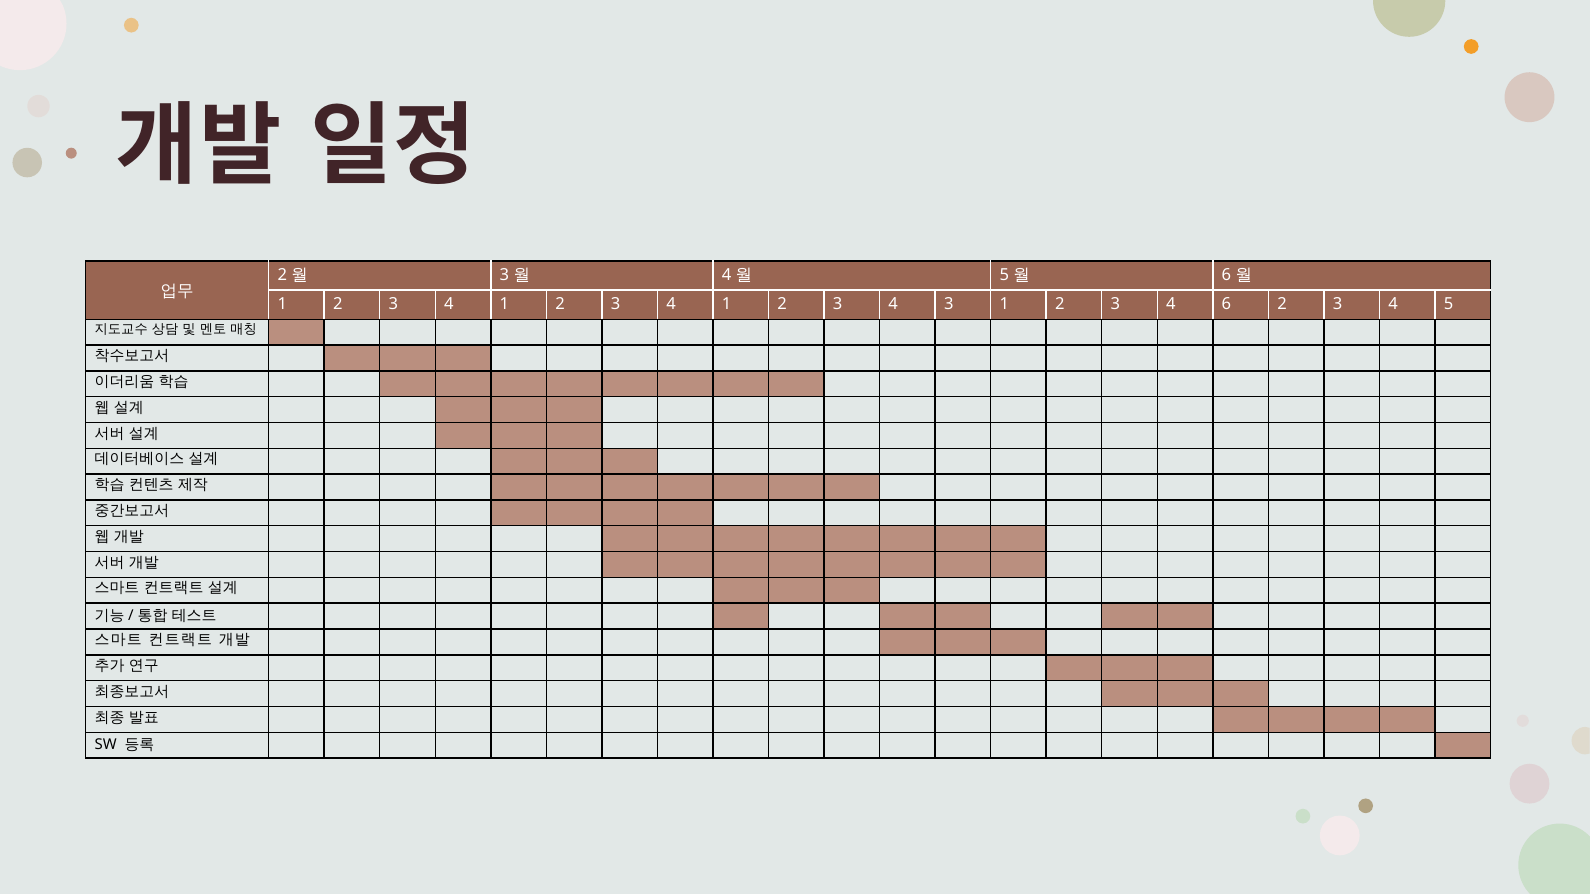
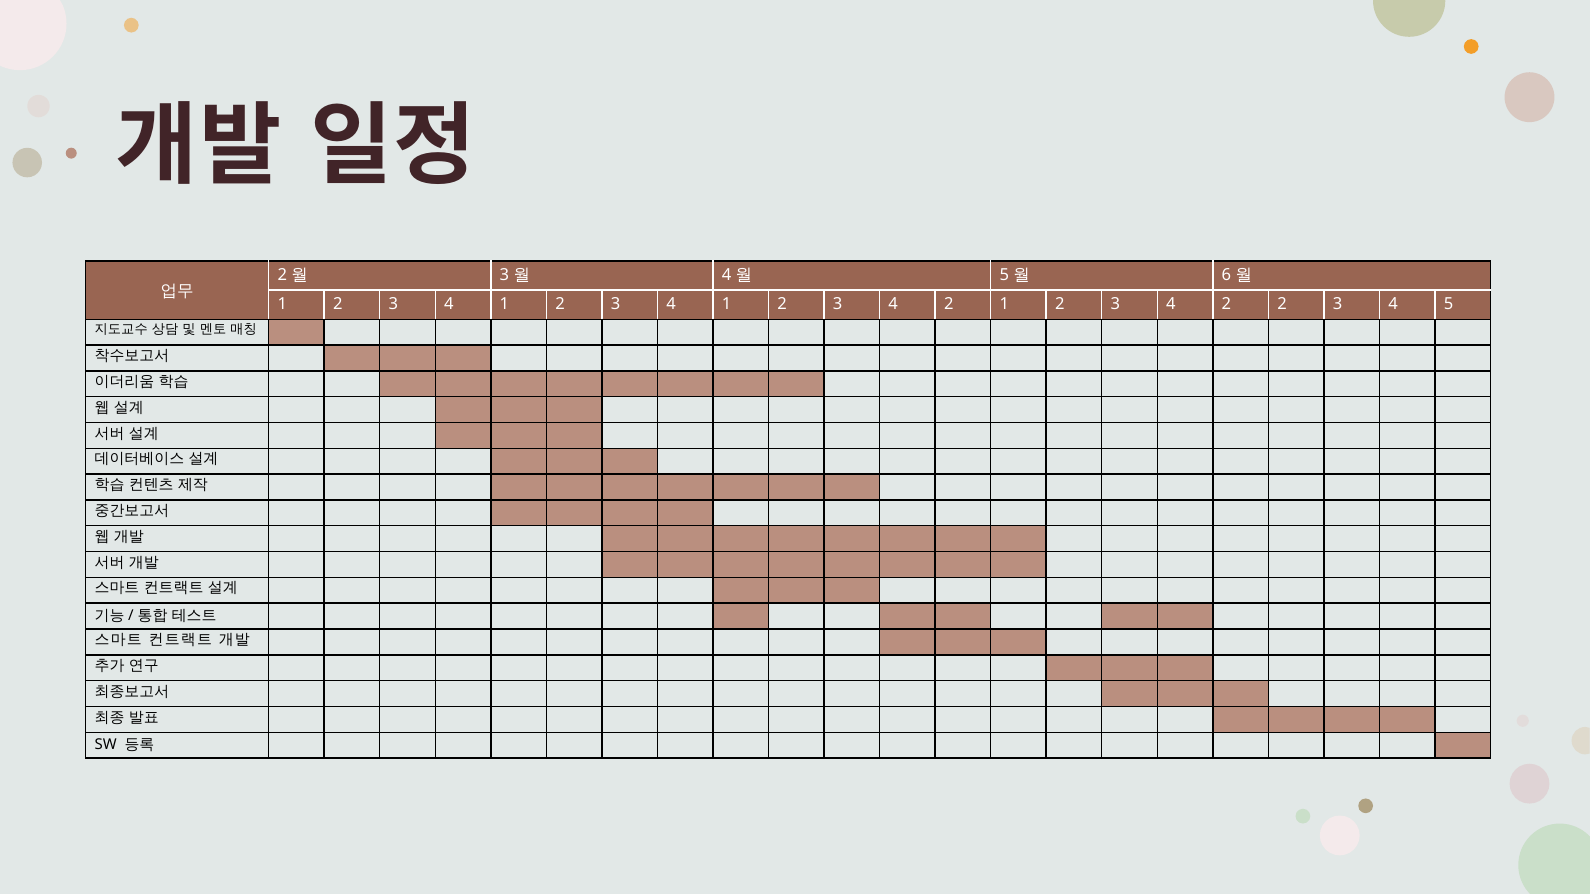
3: 3 -> 2 (949, 304)
6: 6 -> 2 (1226, 304)
